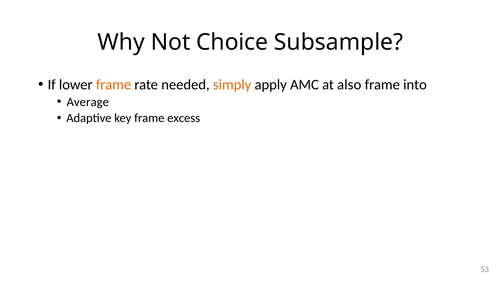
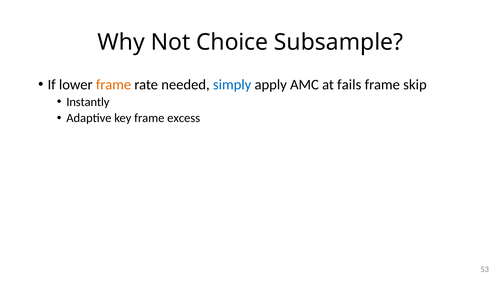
simply colour: orange -> blue (232, 85)
also: also -> fails (349, 85)
into: into -> skip (415, 85)
Average: Average -> Instantly (88, 102)
